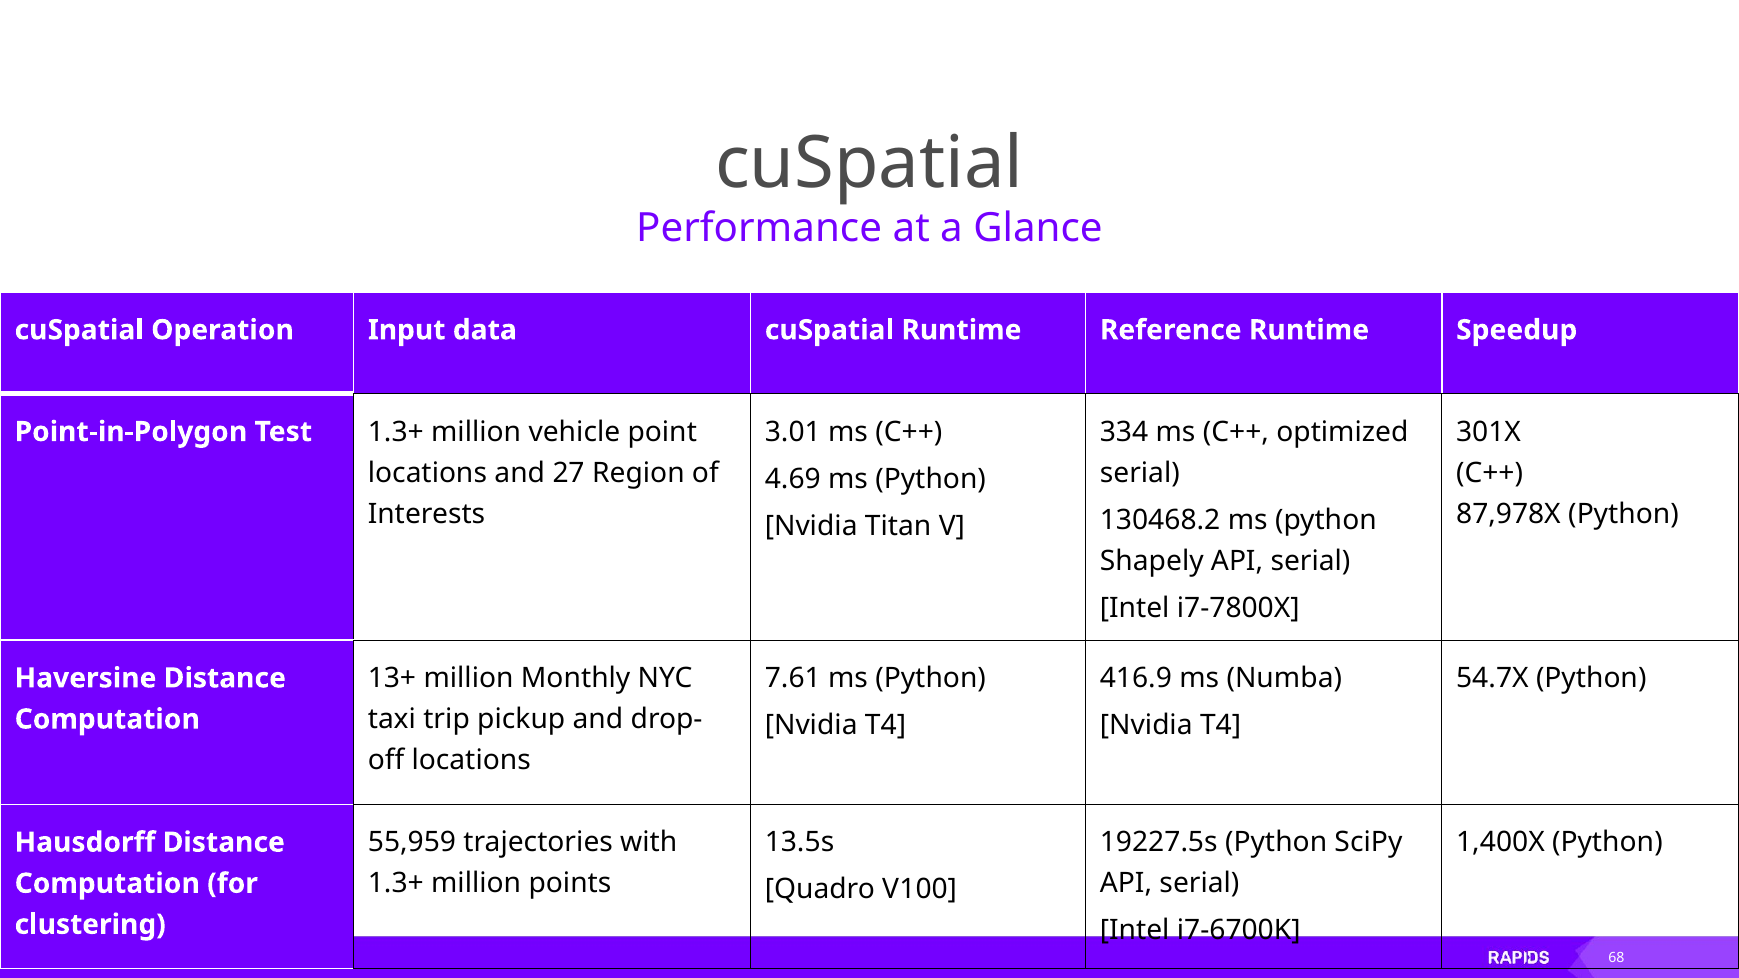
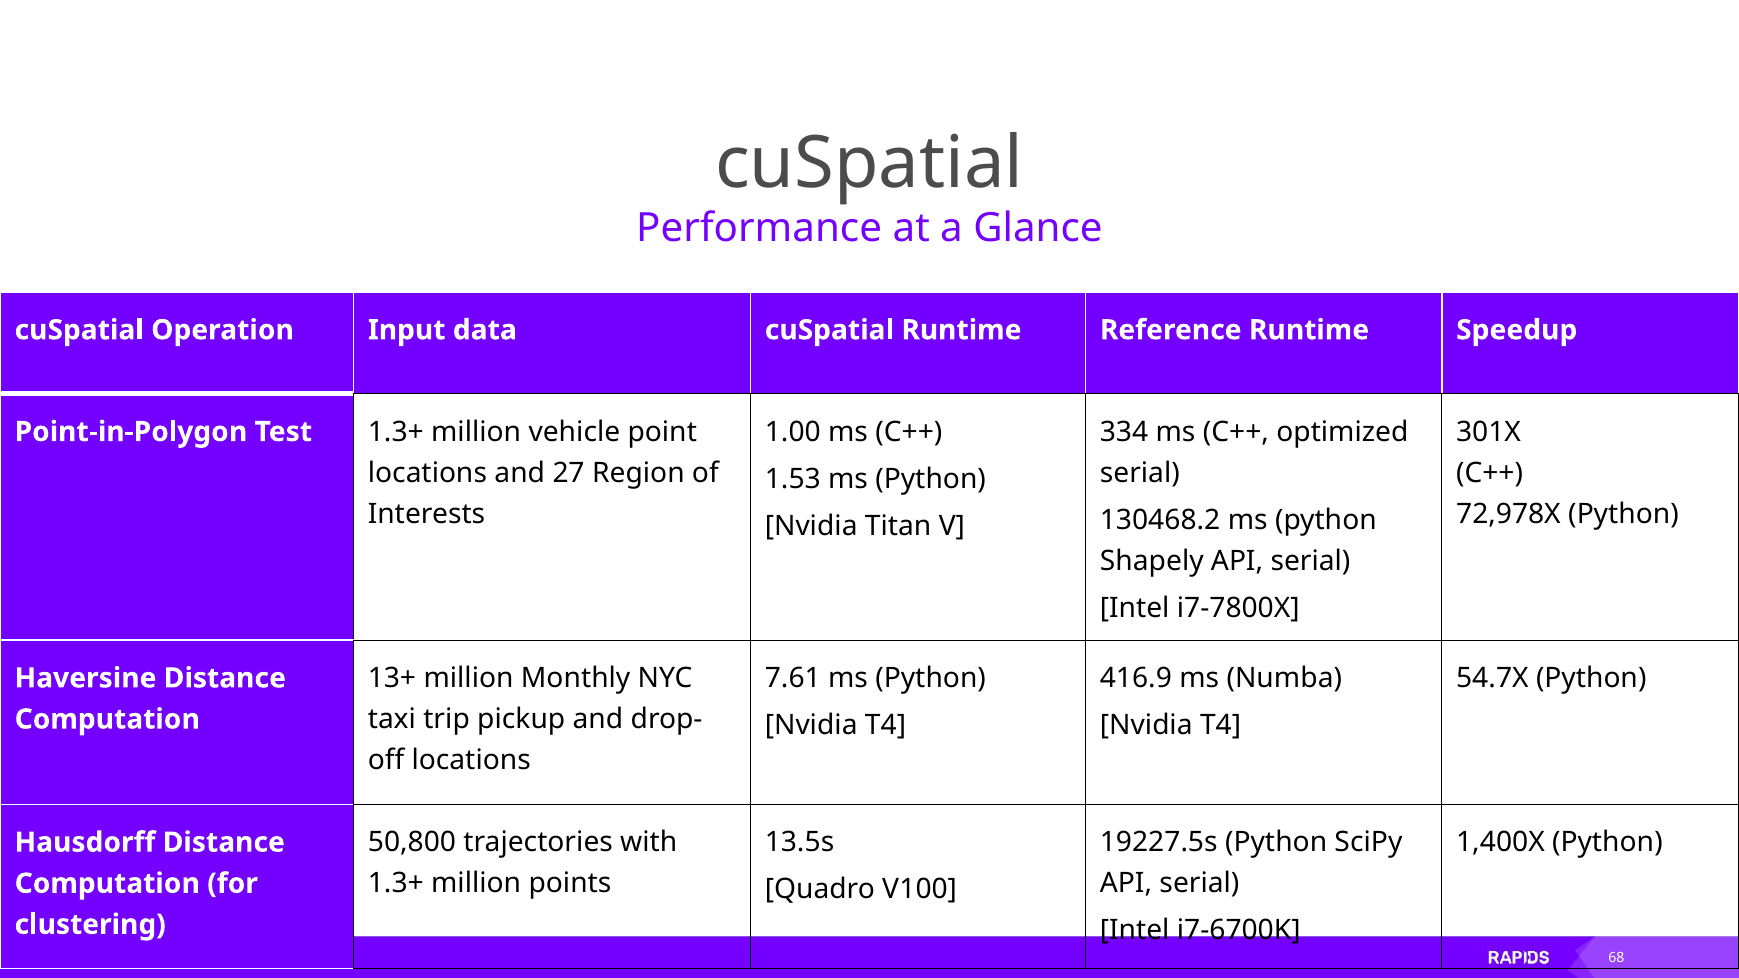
3.01: 3.01 -> 1.00 (793, 432)
4.69: 4.69 -> 1.53 (793, 479)
87,978X: 87,978X -> 72,978X (1508, 514)
55,959: 55,959 -> 50,800 (412, 843)
